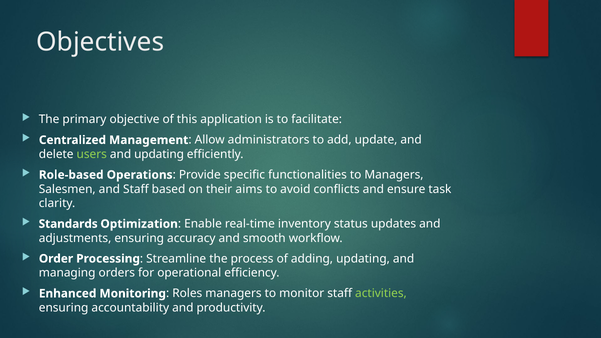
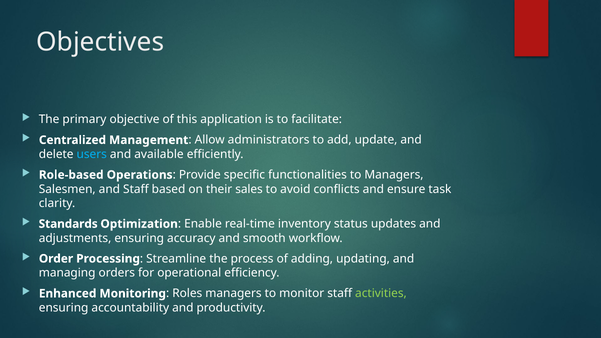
users colour: light green -> light blue (92, 154)
and updating: updating -> available (159, 154)
aims: aims -> sales (249, 189)
